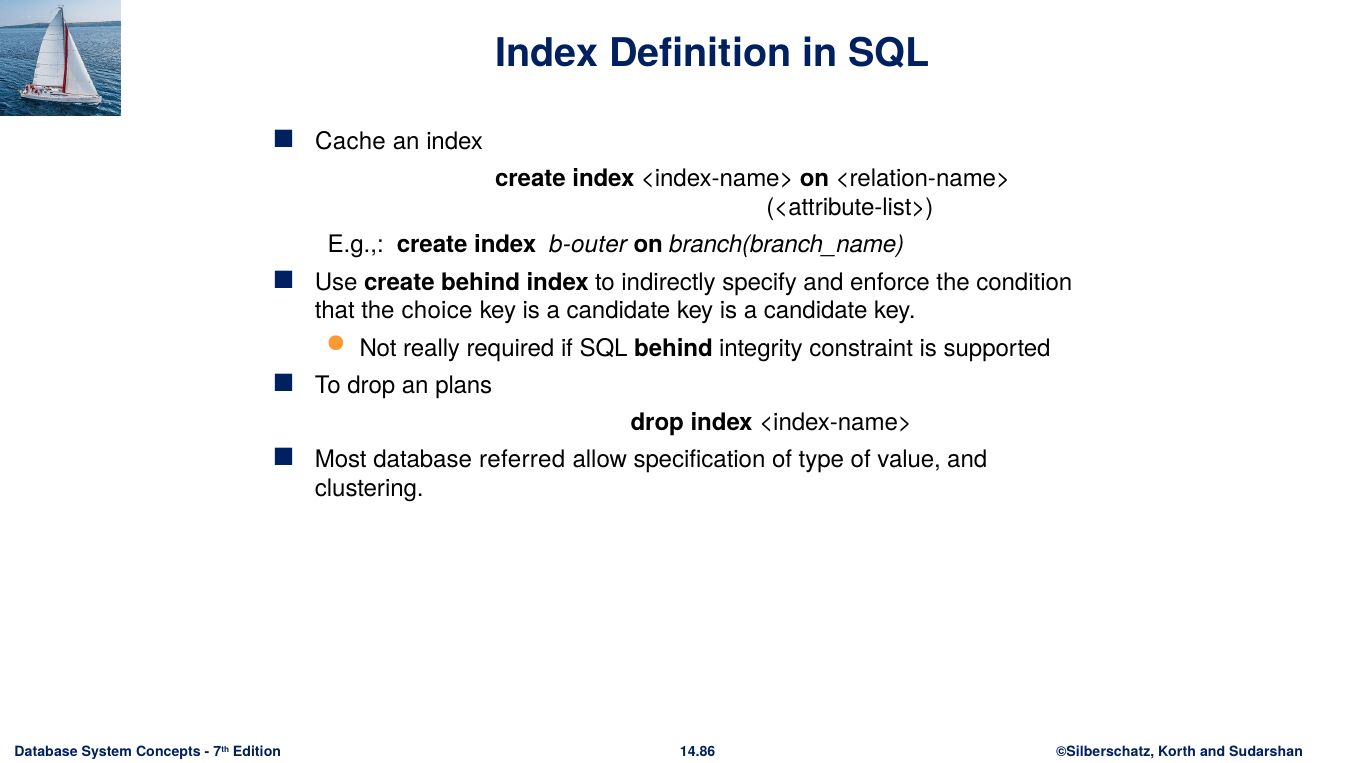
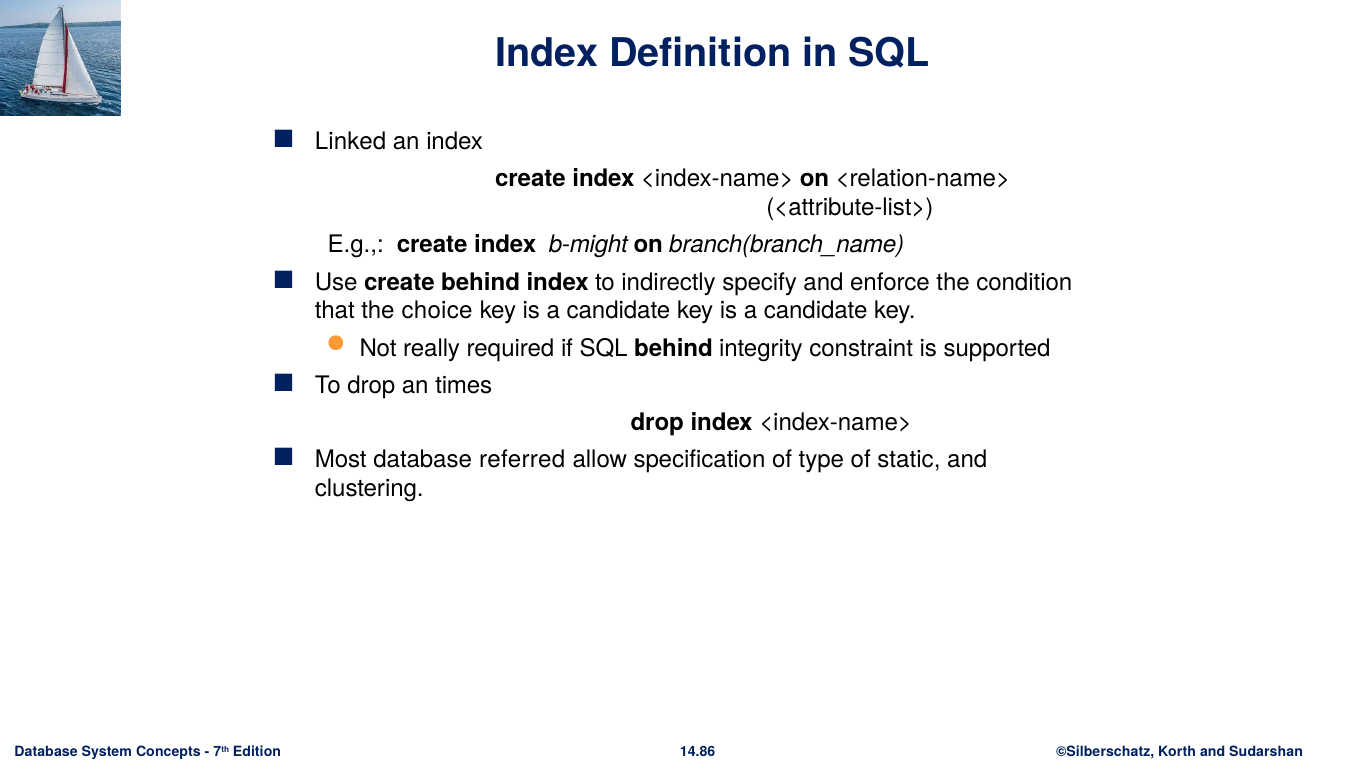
Cache: Cache -> Linked (351, 142)
b-outer: b-outer -> b-might (588, 245)
plans: plans -> times (464, 385)
value: value -> static (909, 460)
